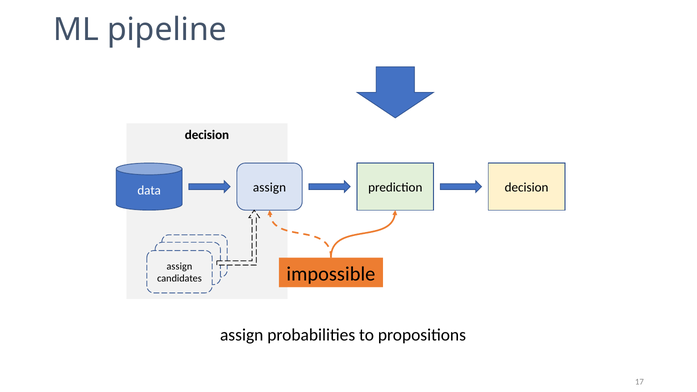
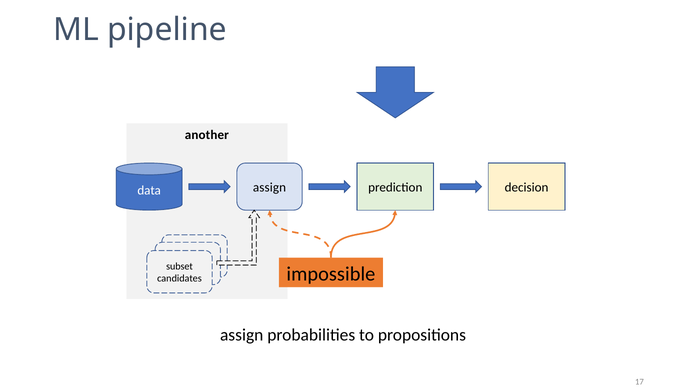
decision: decision -> another (207, 135)
assign: assign -> subset (180, 266)
